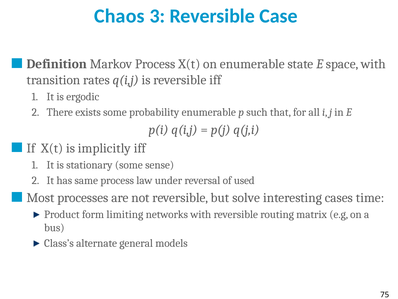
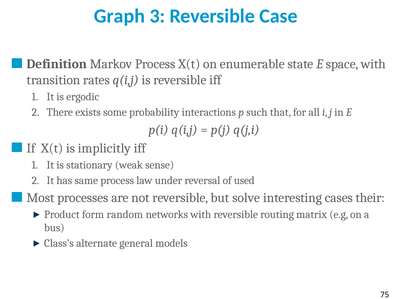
Chaos: Chaos -> Graph (119, 16)
probability enumerable: enumerable -> interactions (209, 112)
stationary some: some -> weak (129, 165)
time: time -> their (370, 198)
limiting: limiting -> random (125, 214)
